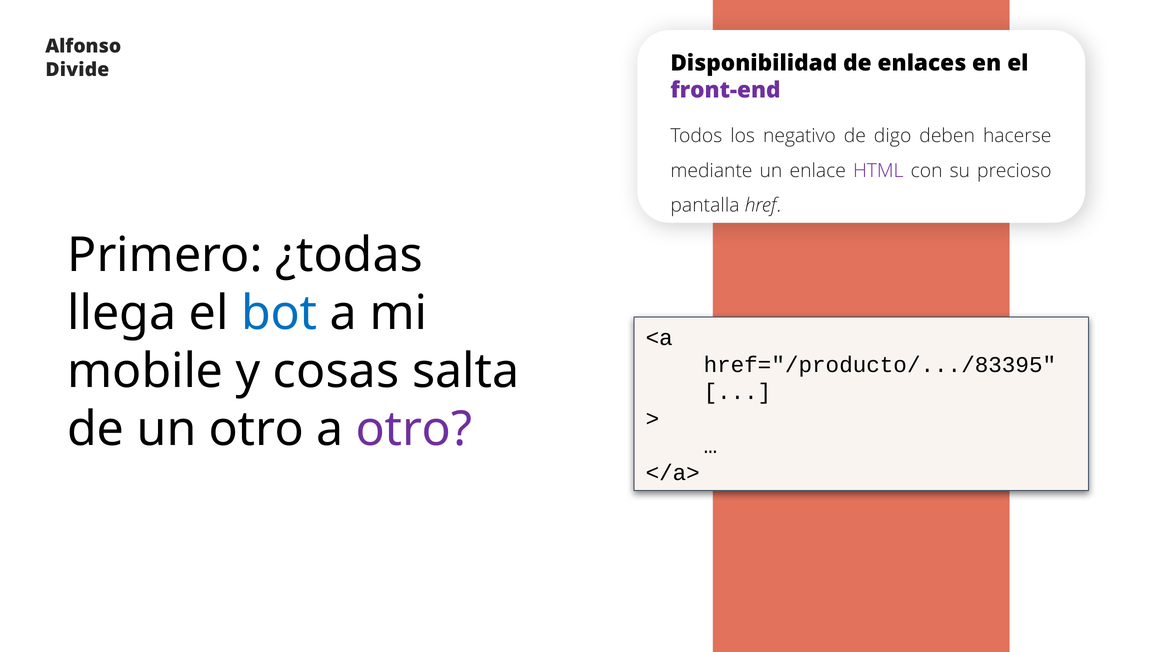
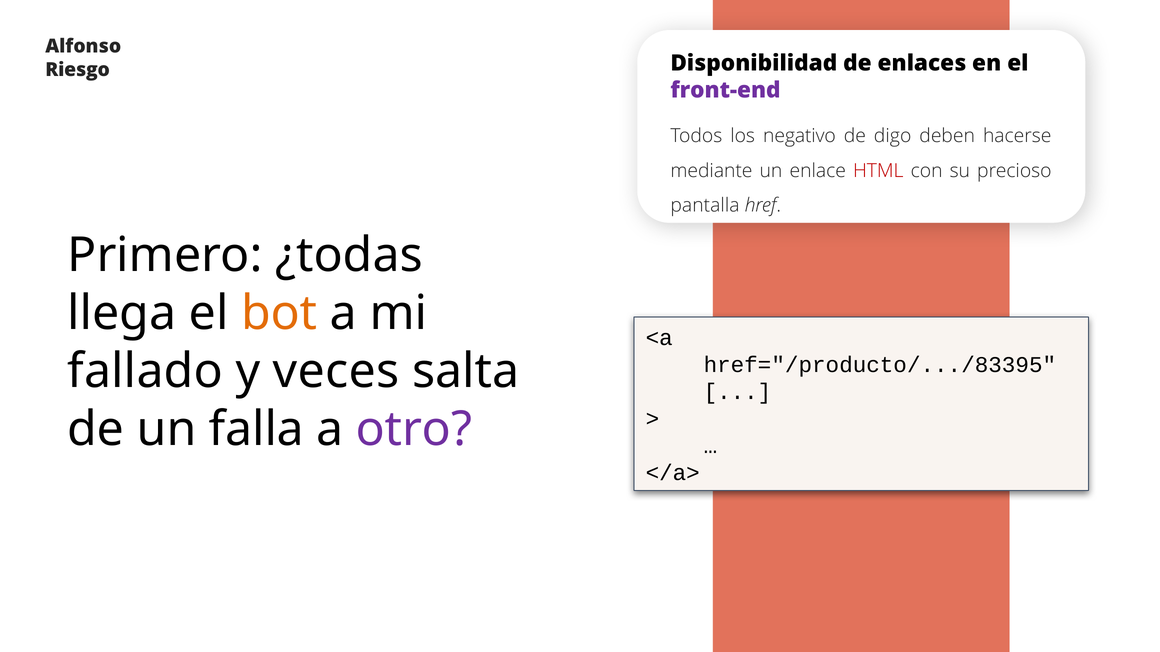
Divide: Divide -> Riesgo (78, 70)
HTML colour: purple -> red (878, 171)
bot colour: blue -> orange (279, 314)
mobile: mobile -> fallado (145, 372)
cosas: cosas -> veces (336, 372)
un otro: otro -> falla (256, 430)
